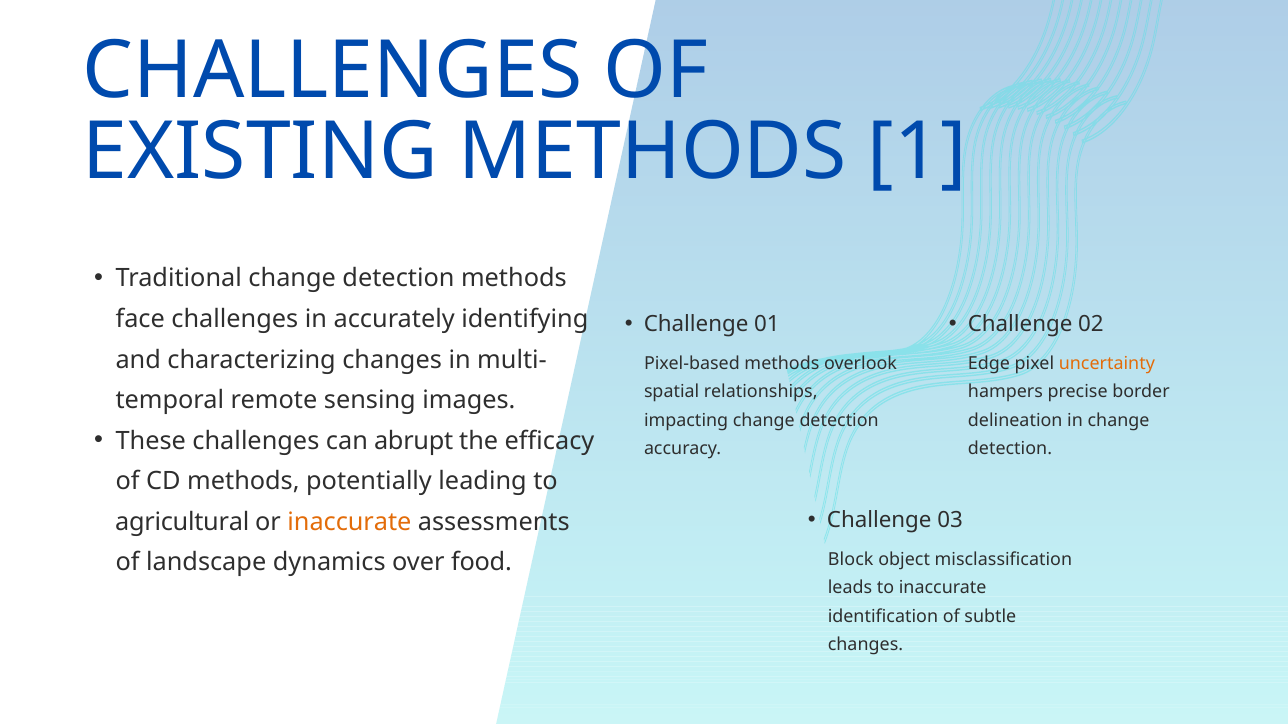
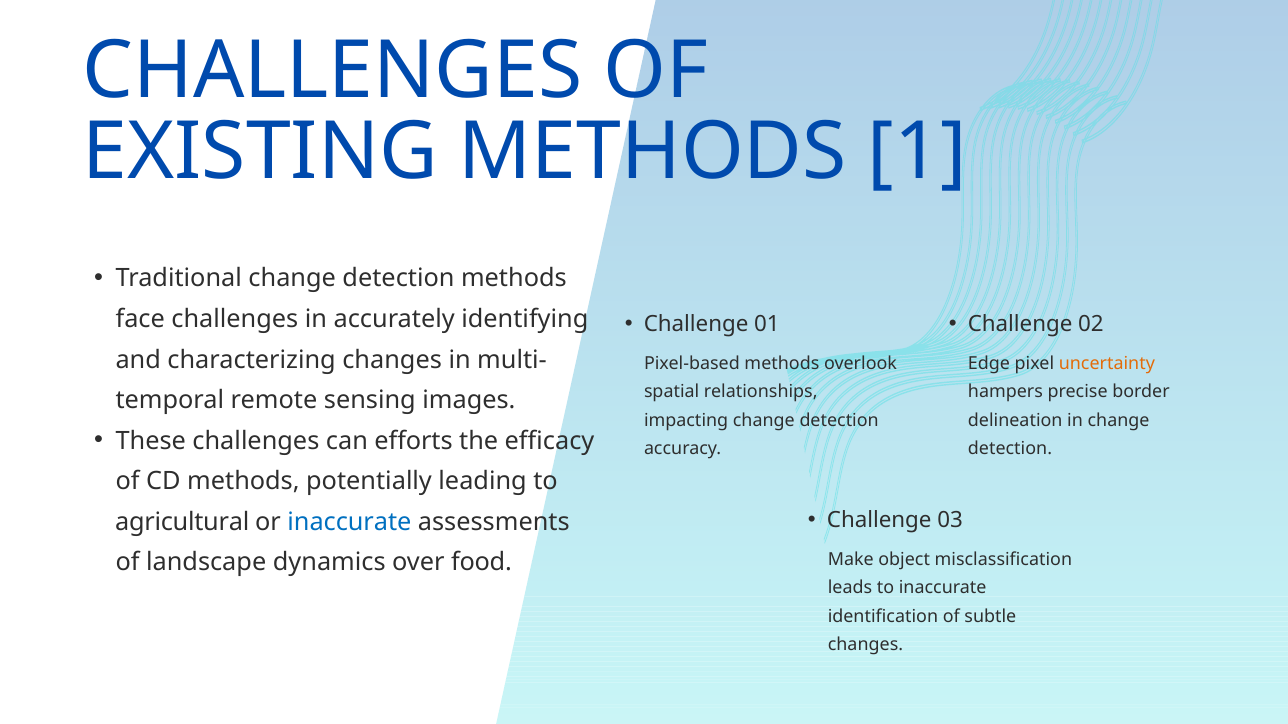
abrupt: abrupt -> efforts (414, 441)
inaccurate colour: orange -> blue (349, 522)
Block: Block -> Make (851, 560)
